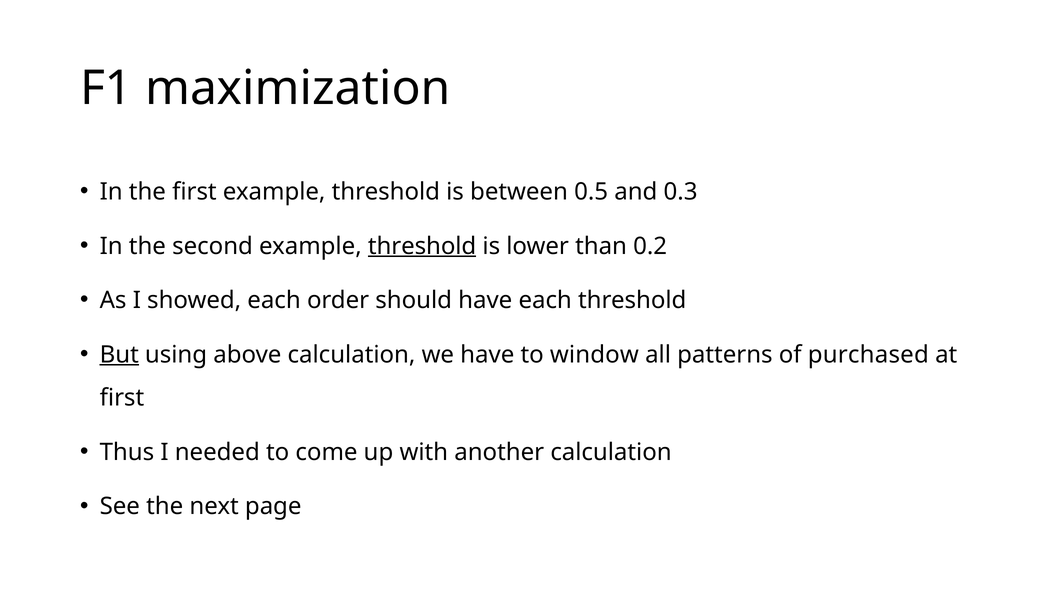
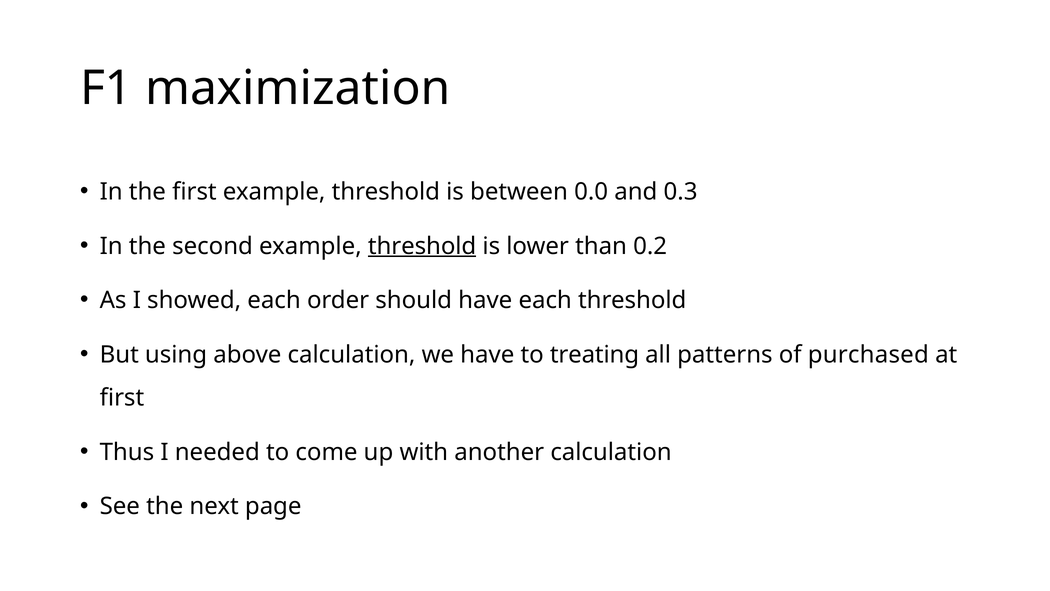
0.5: 0.5 -> 0.0 (591, 192)
But underline: present -> none (119, 354)
window: window -> treating (595, 354)
